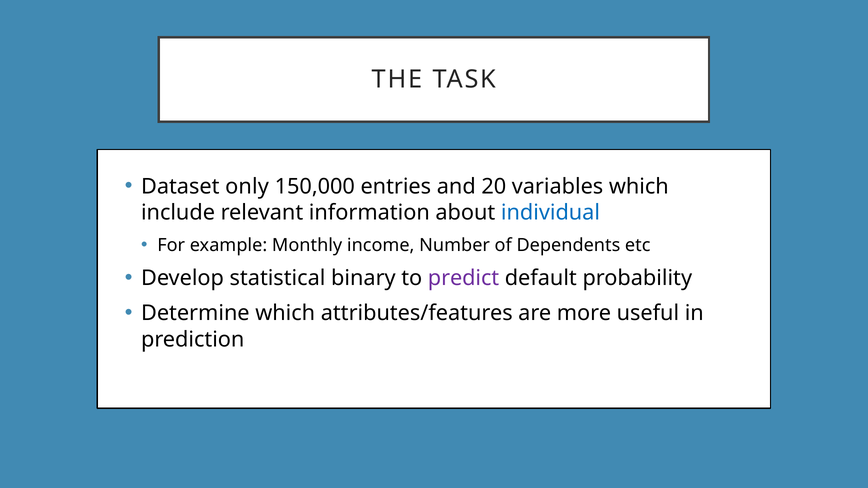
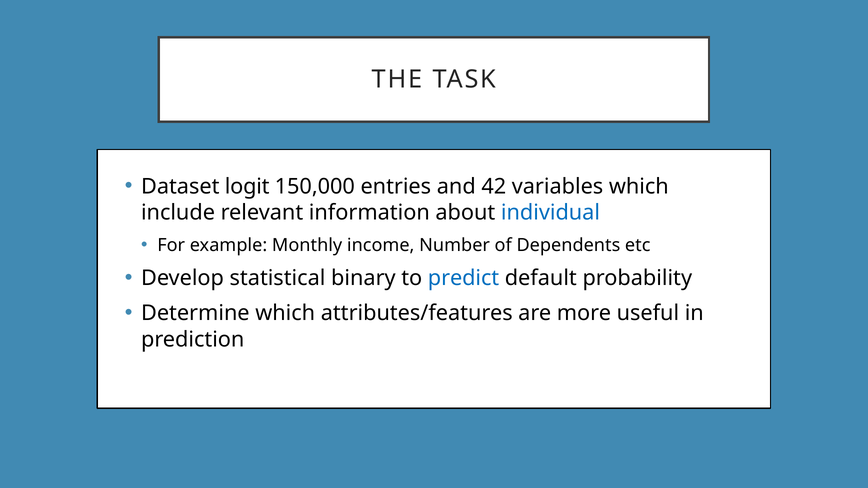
only: only -> logit (247, 186)
20: 20 -> 42 (494, 186)
predict colour: purple -> blue (464, 278)
